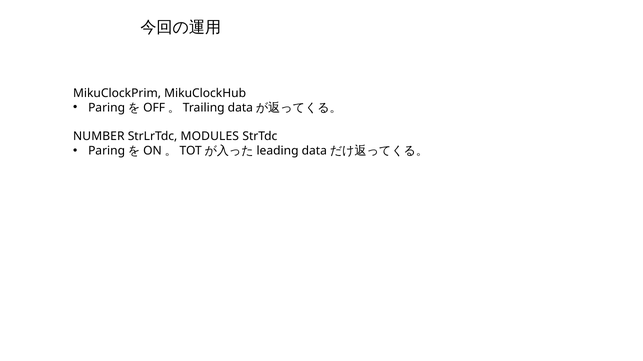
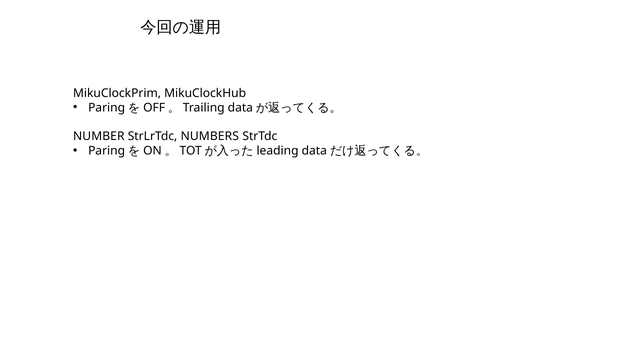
MODULES: MODULES -> NUMBERS (210, 137)
